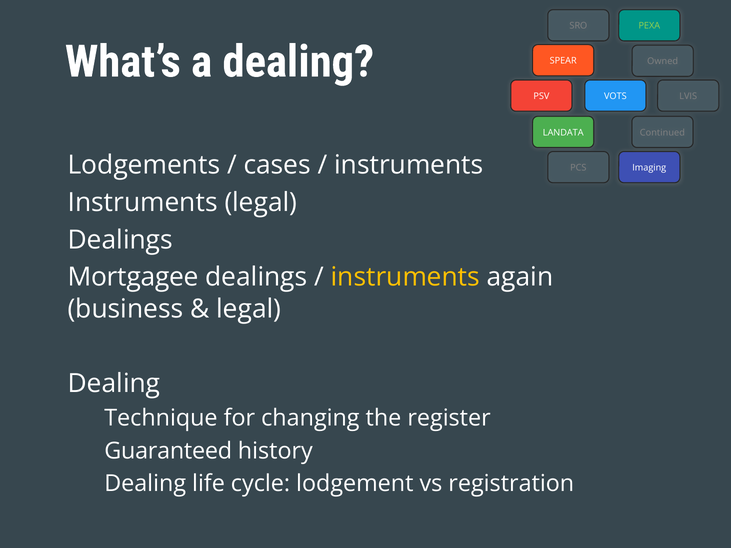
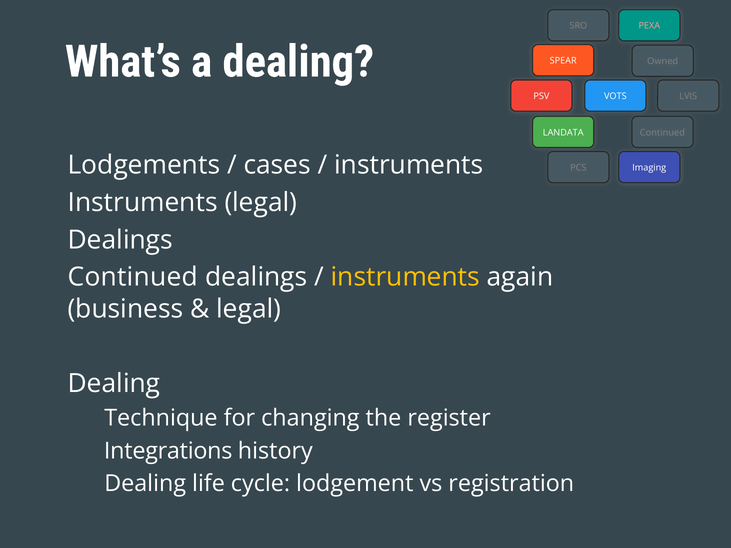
PEXA colour: light green -> pink (649, 26)
Mortgagee: Mortgagee -> Continued (133, 277)
Guaranteed: Guaranteed -> Integrations (168, 451)
